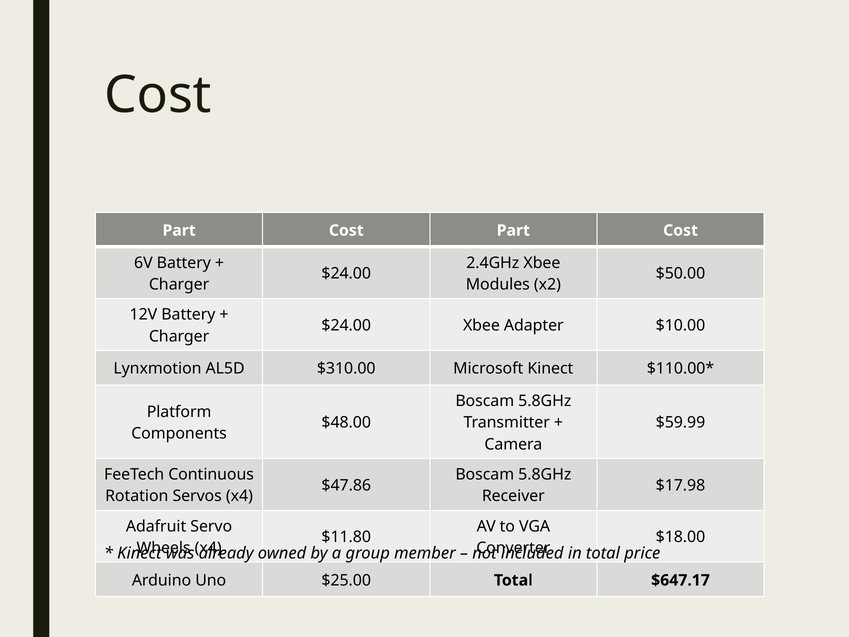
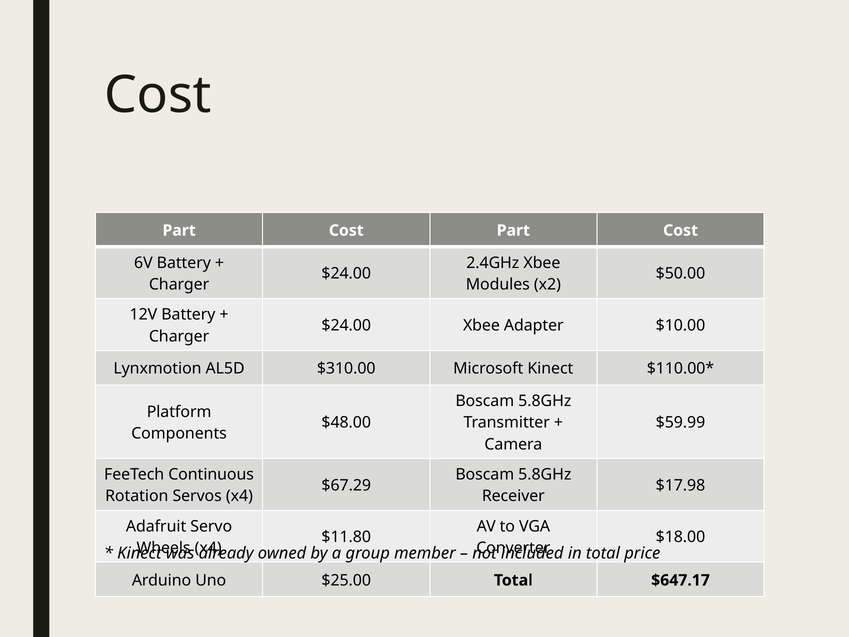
$47.86: $47.86 -> $67.29 (346, 485)
